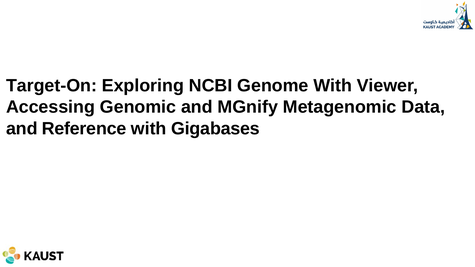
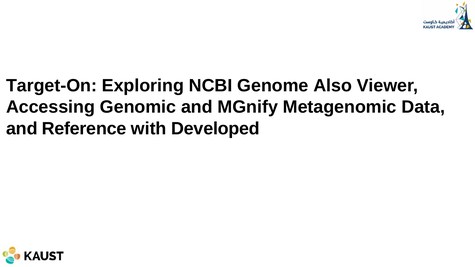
Genome With: With -> Also (333, 86)
Gigabases: Gigabases -> Developed (216, 129)
